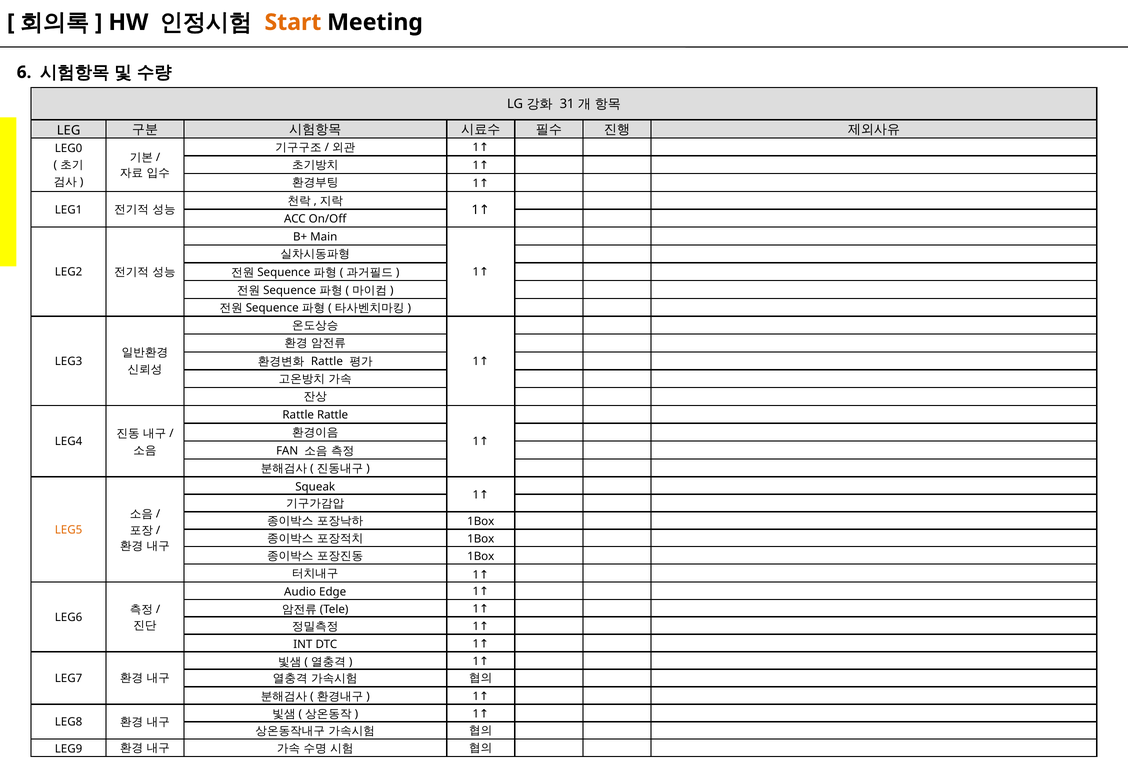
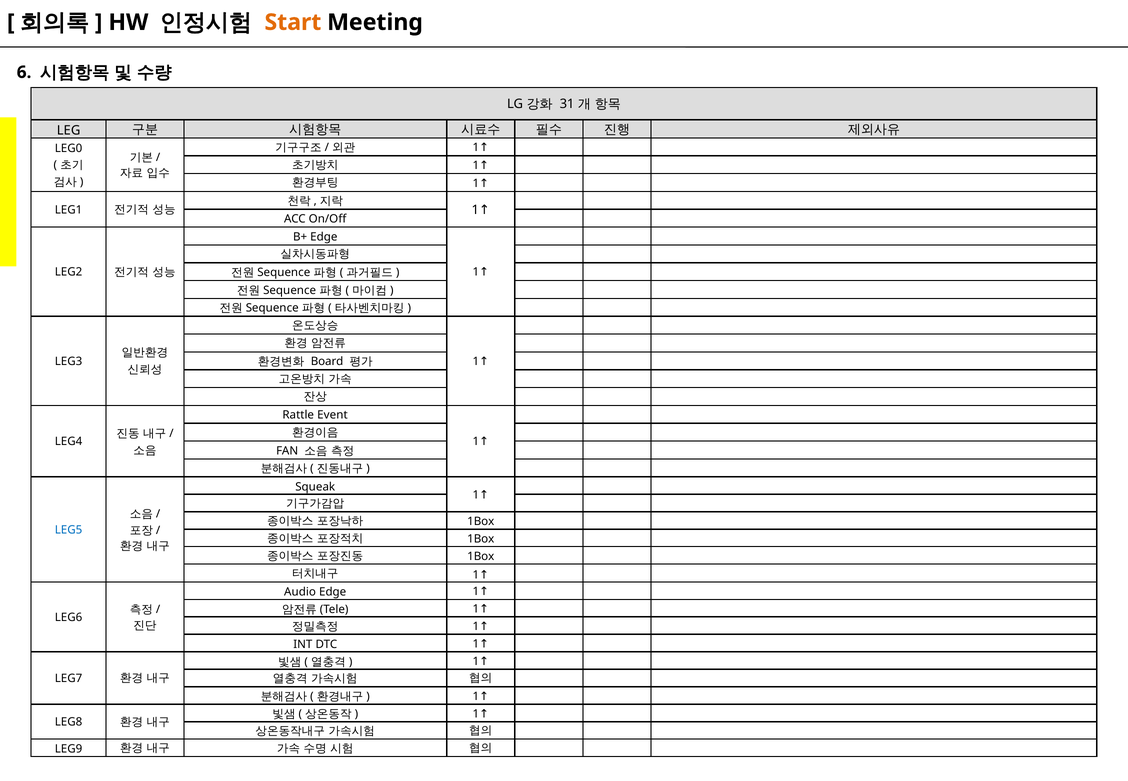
B+ Main: Main -> Edge (324, 237)
Rattle: Rattle -> Board (327, 362)
Rattle Rattle: Rattle -> Event (332, 415)
LEG5 colour: orange -> blue (69, 530)
